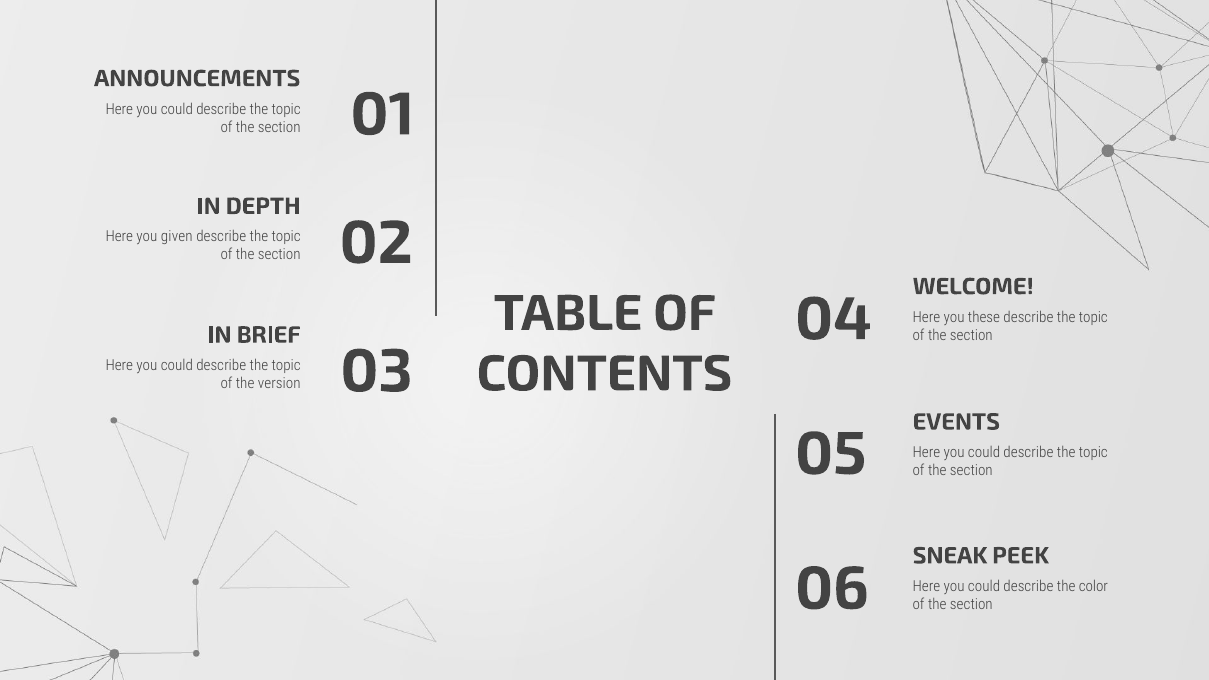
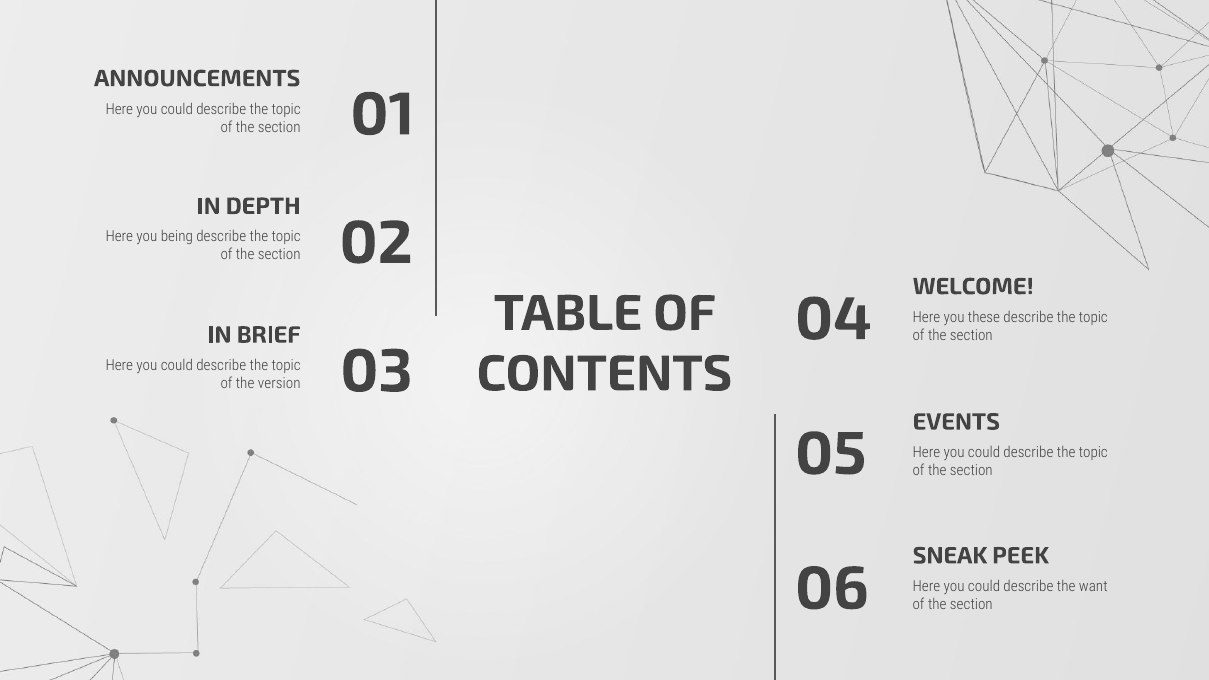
given: given -> being (177, 237)
color: color -> want (1093, 586)
